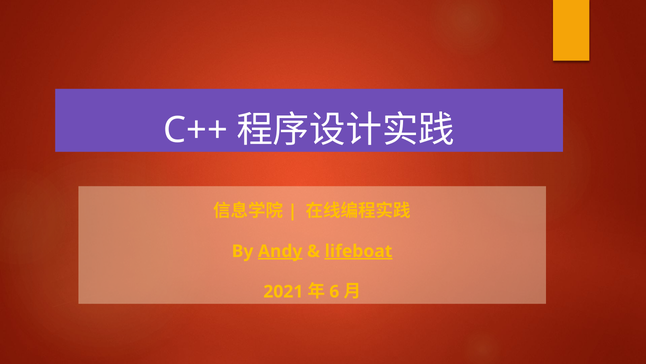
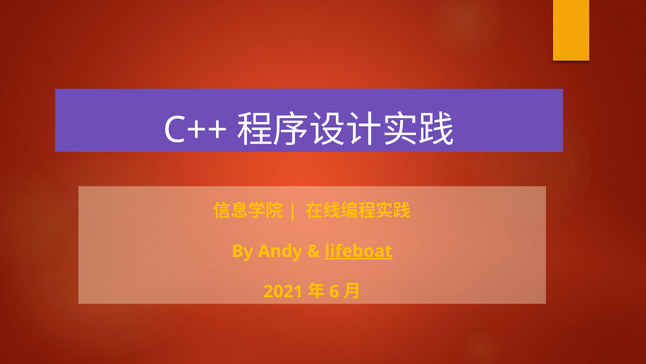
Andy underline: present -> none (280, 251)
